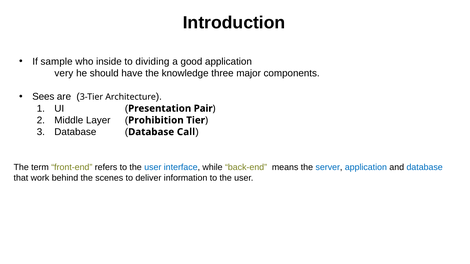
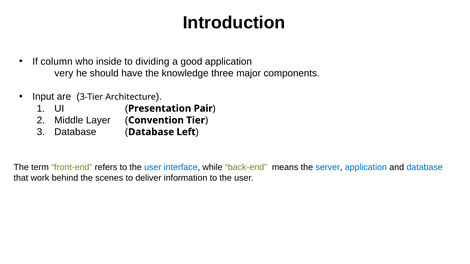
sample: sample -> column (57, 62)
Sees: Sees -> Input (43, 97)
Prohibition: Prohibition -> Convention (156, 120)
Call: Call -> Left (186, 132)
